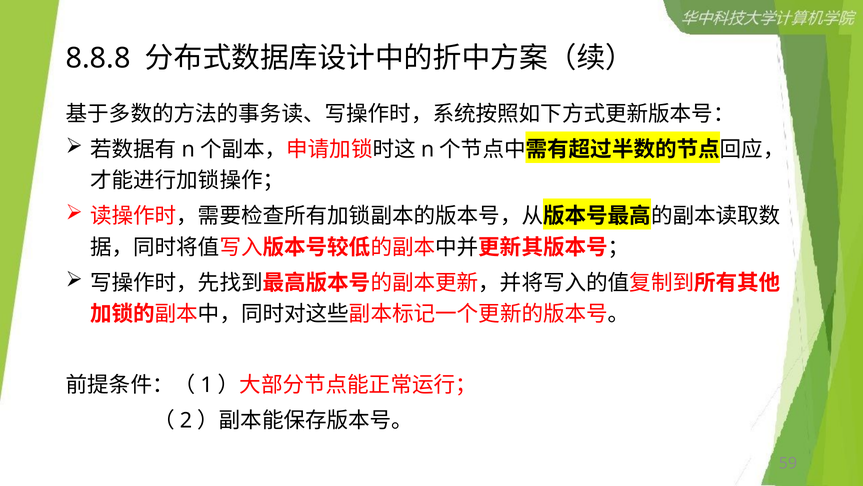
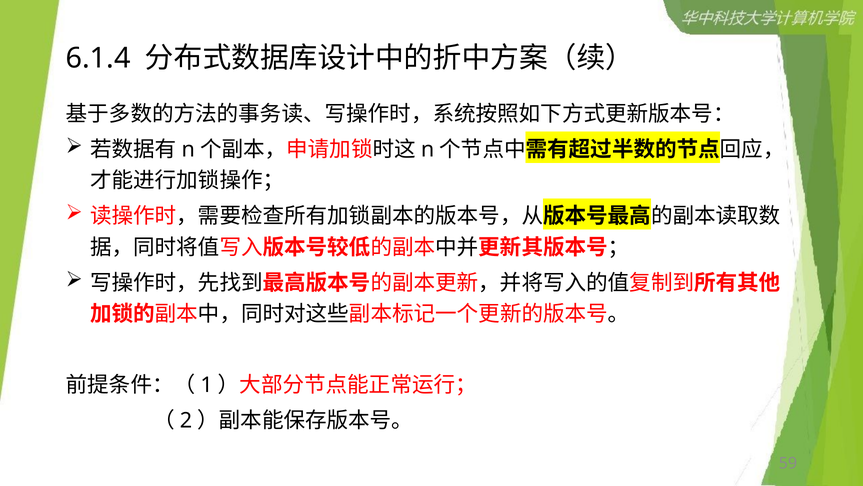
8.8.8: 8.8.8 -> 6.1.4 (98, 58)
